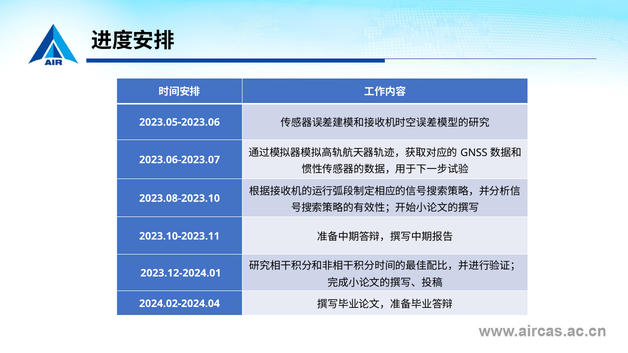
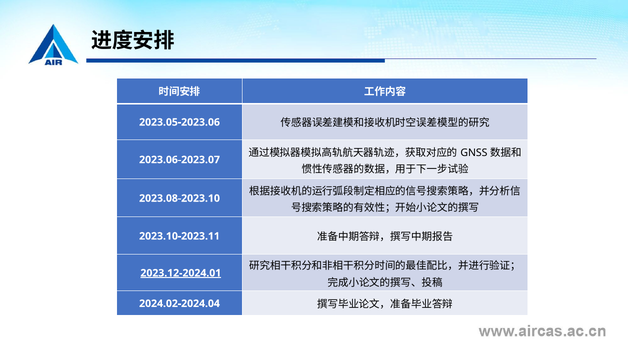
2023.12-2024.01 underline: none -> present (181, 273)
